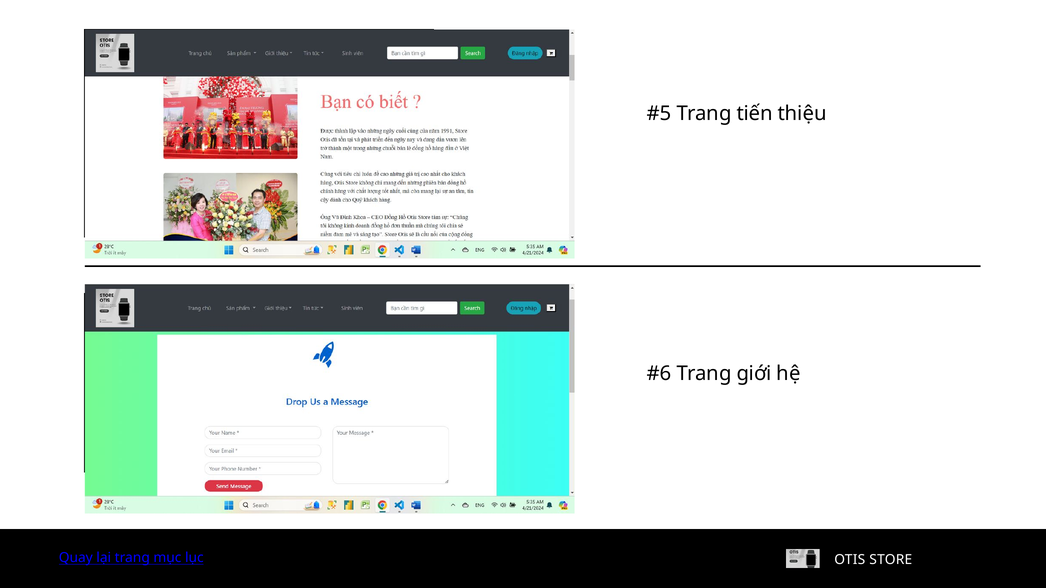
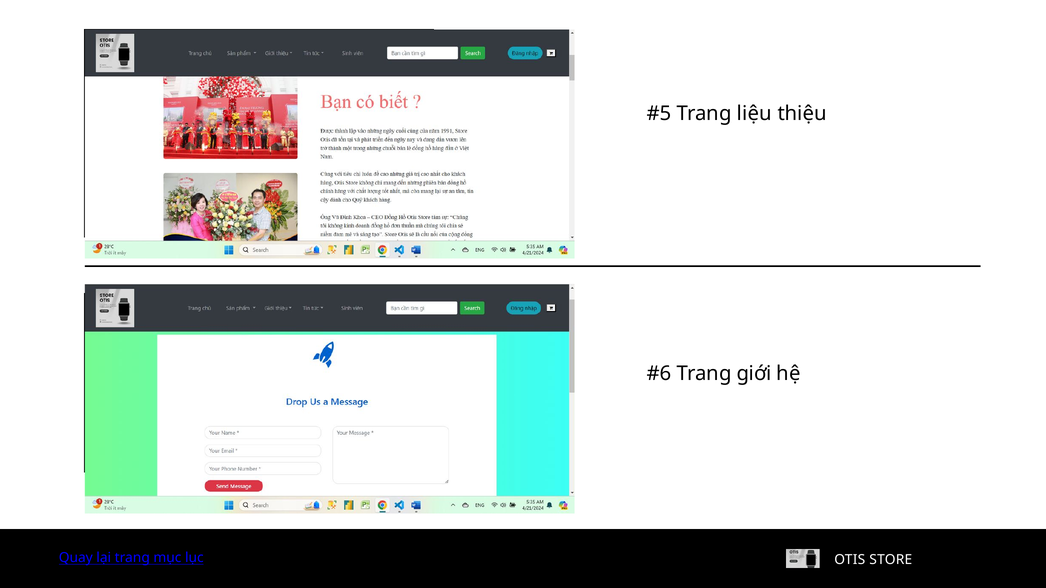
tiến: tiến -> liệu (754, 113)
